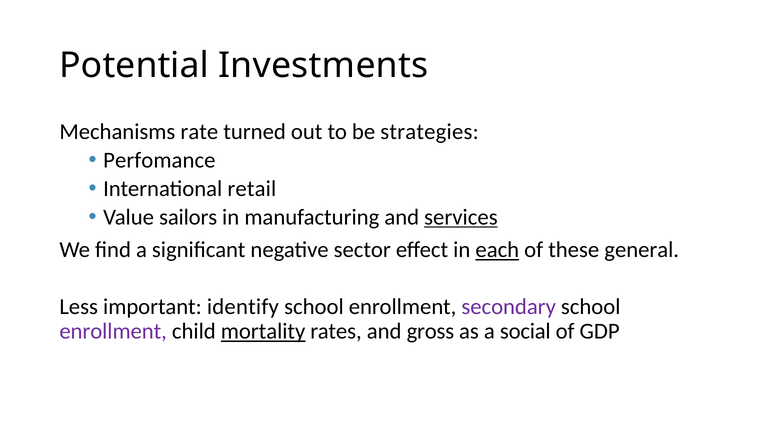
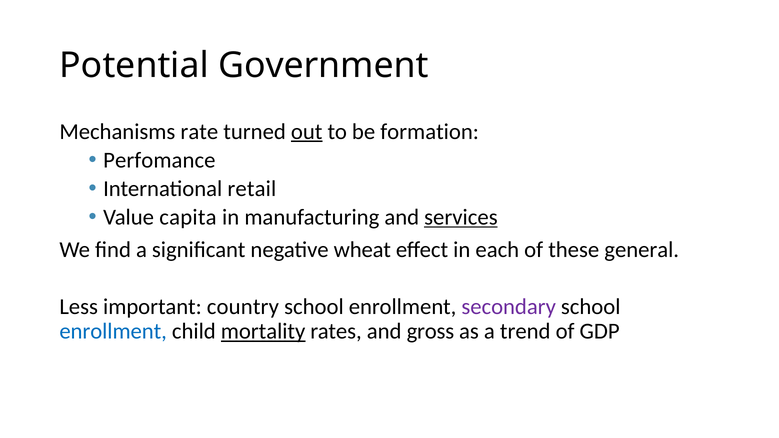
Investments: Investments -> Government (323, 65)
out underline: none -> present (307, 132)
strategies: strategies -> formation (430, 132)
sailors: sailors -> capita (188, 217)
sector: sector -> wheat (362, 250)
each underline: present -> none (497, 250)
identify: identify -> country (243, 307)
enrollment colour: purple -> blue (113, 332)
social: social -> trend (525, 332)
